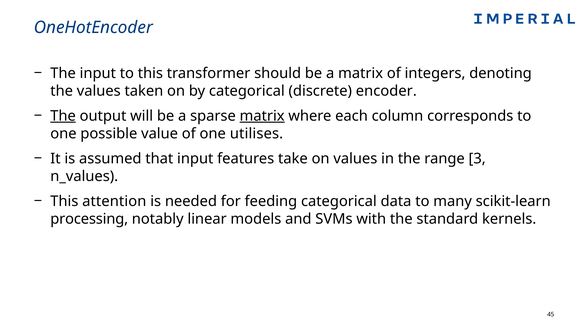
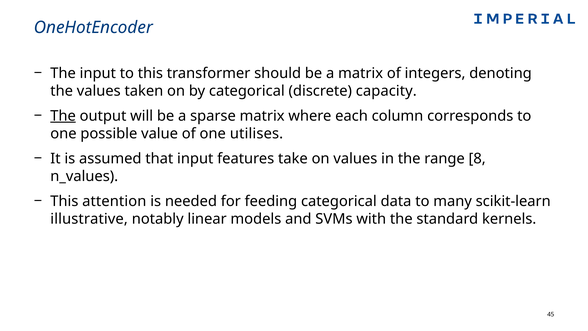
encoder: encoder -> capacity (386, 91)
matrix underline: present -> none (262, 116)
3: 3 -> 8 (477, 158)
processing: processing -> illustrative (89, 219)
